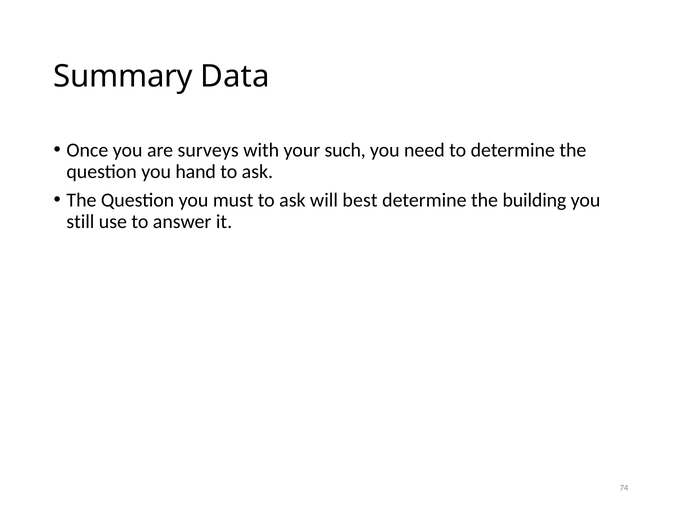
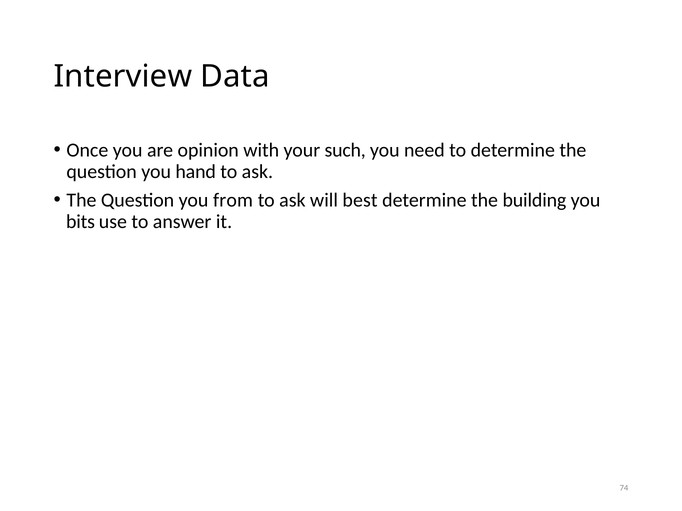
Summary: Summary -> Interview (123, 76)
surveys: surveys -> opinion (208, 150)
must: must -> from (233, 200)
still: still -> bits (81, 222)
